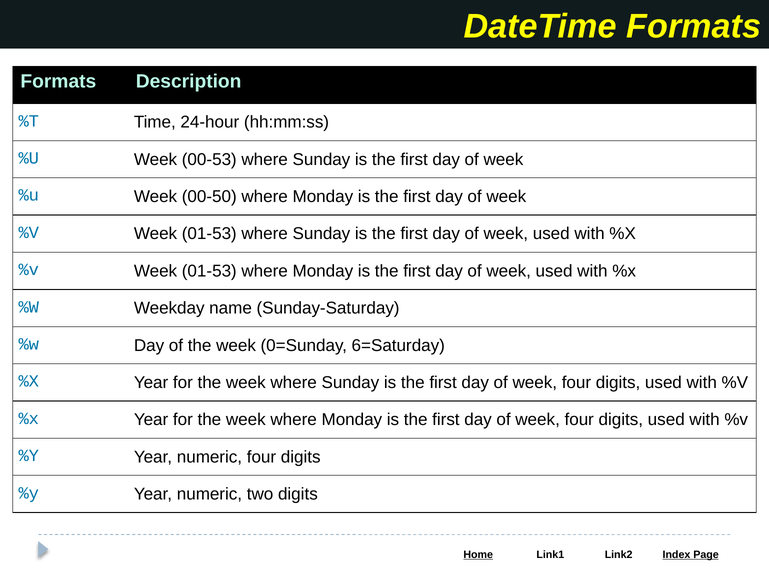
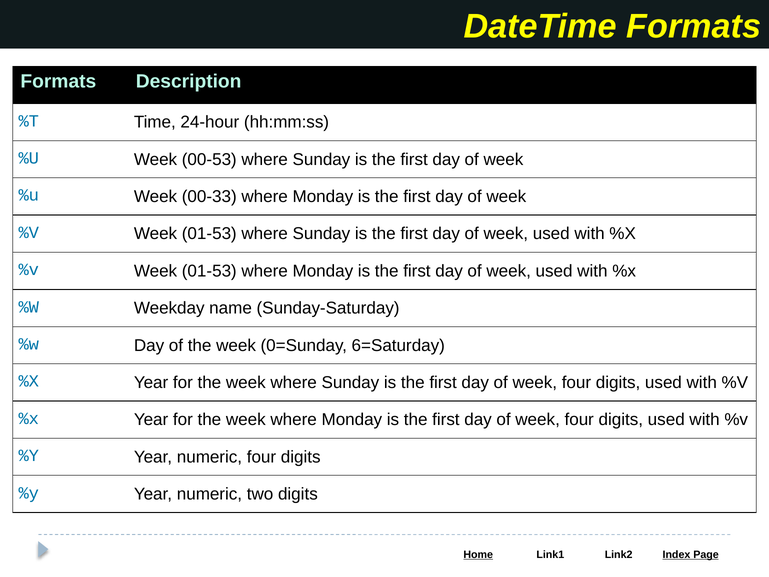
00-50: 00-50 -> 00-33 (209, 197)
